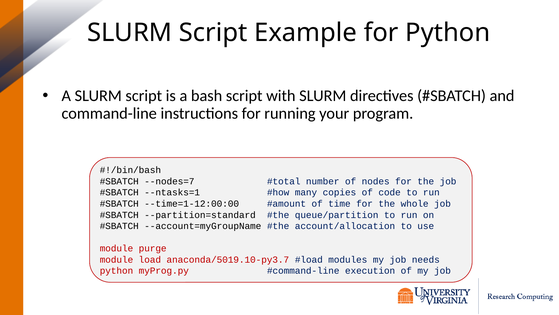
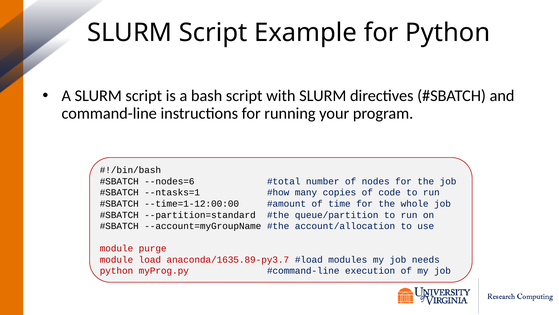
--nodes=7: --nodes=7 -> --nodes=6 (169, 181)
anaconda/5019.10-py3.7: anaconda/5019.10-py3.7 -> anaconda/1635.89-py3.7 (228, 259)
